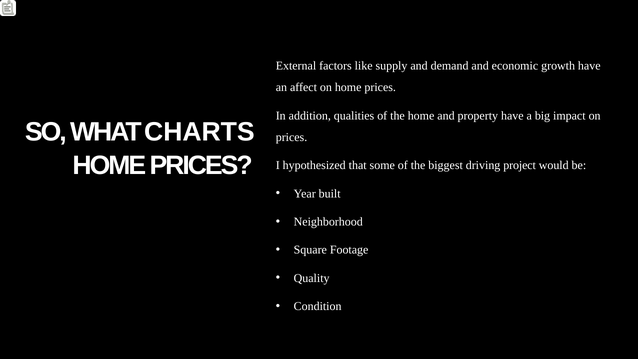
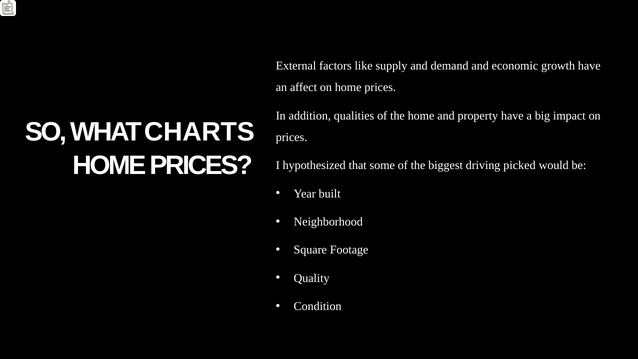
project: project -> picked (519, 165)
